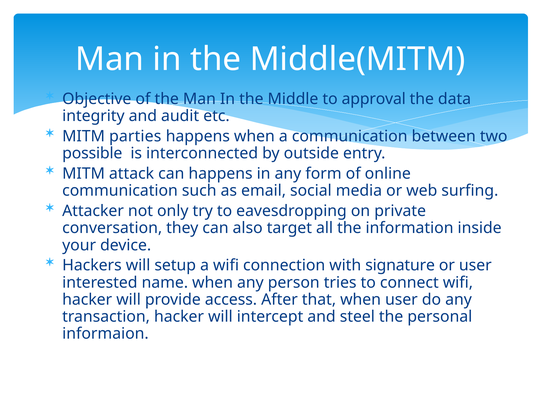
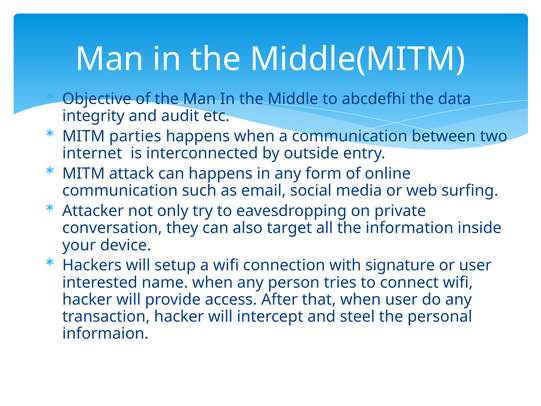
approval: approval -> abcdefhi (374, 99)
possible: possible -> internet (92, 153)
